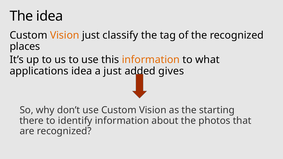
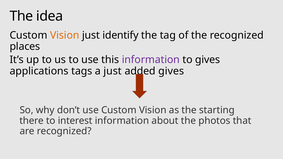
classify: classify -> identify (121, 35)
information colour: orange -> purple (151, 60)
to what: what -> gives (208, 60)
applications idea: idea -> tags (82, 71)
identify: identify -> interest (75, 121)
